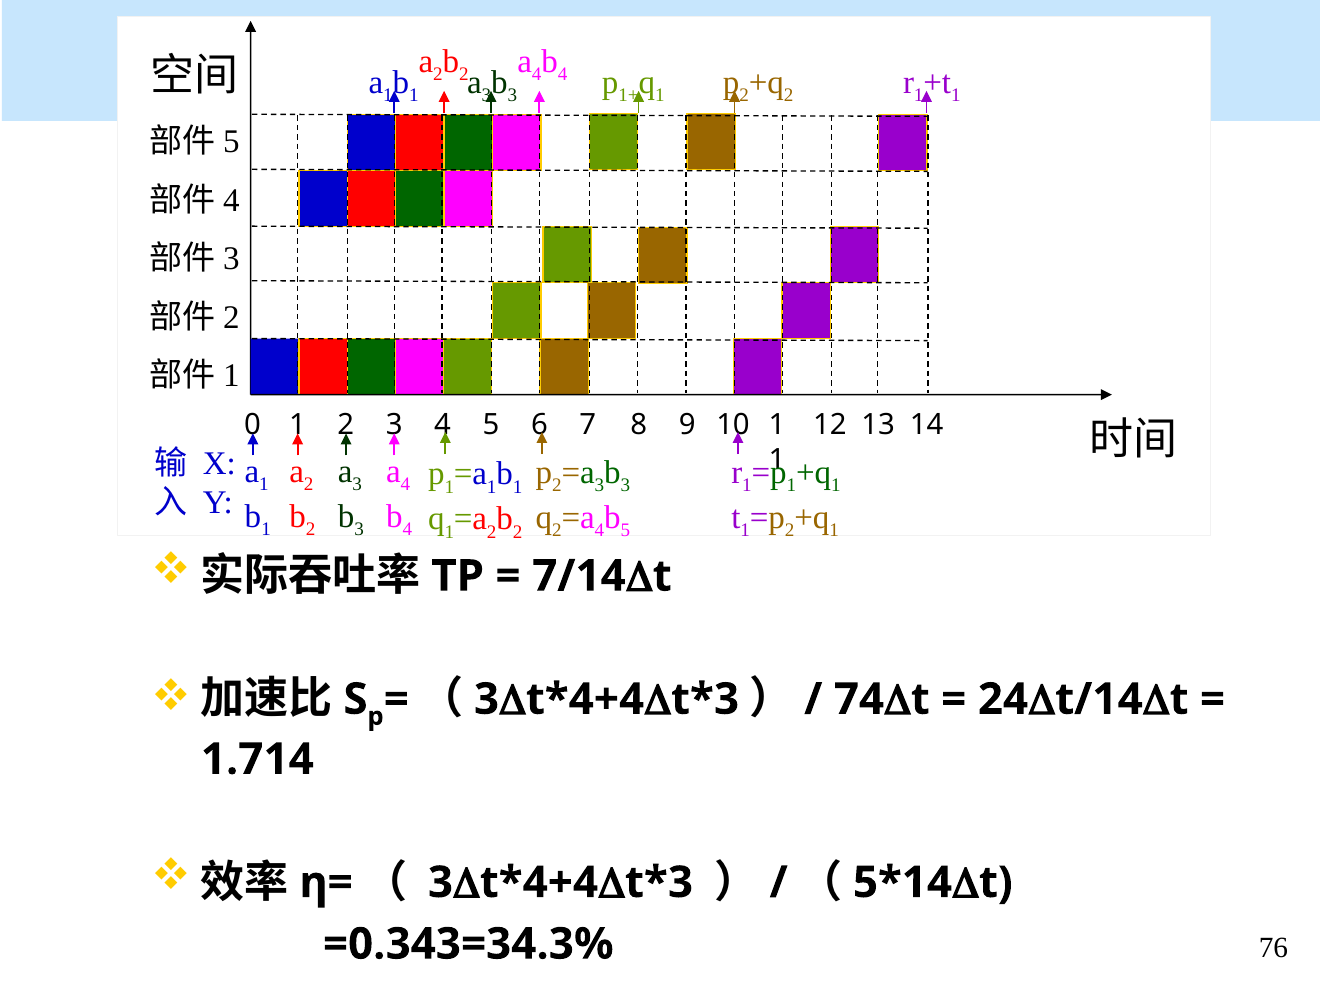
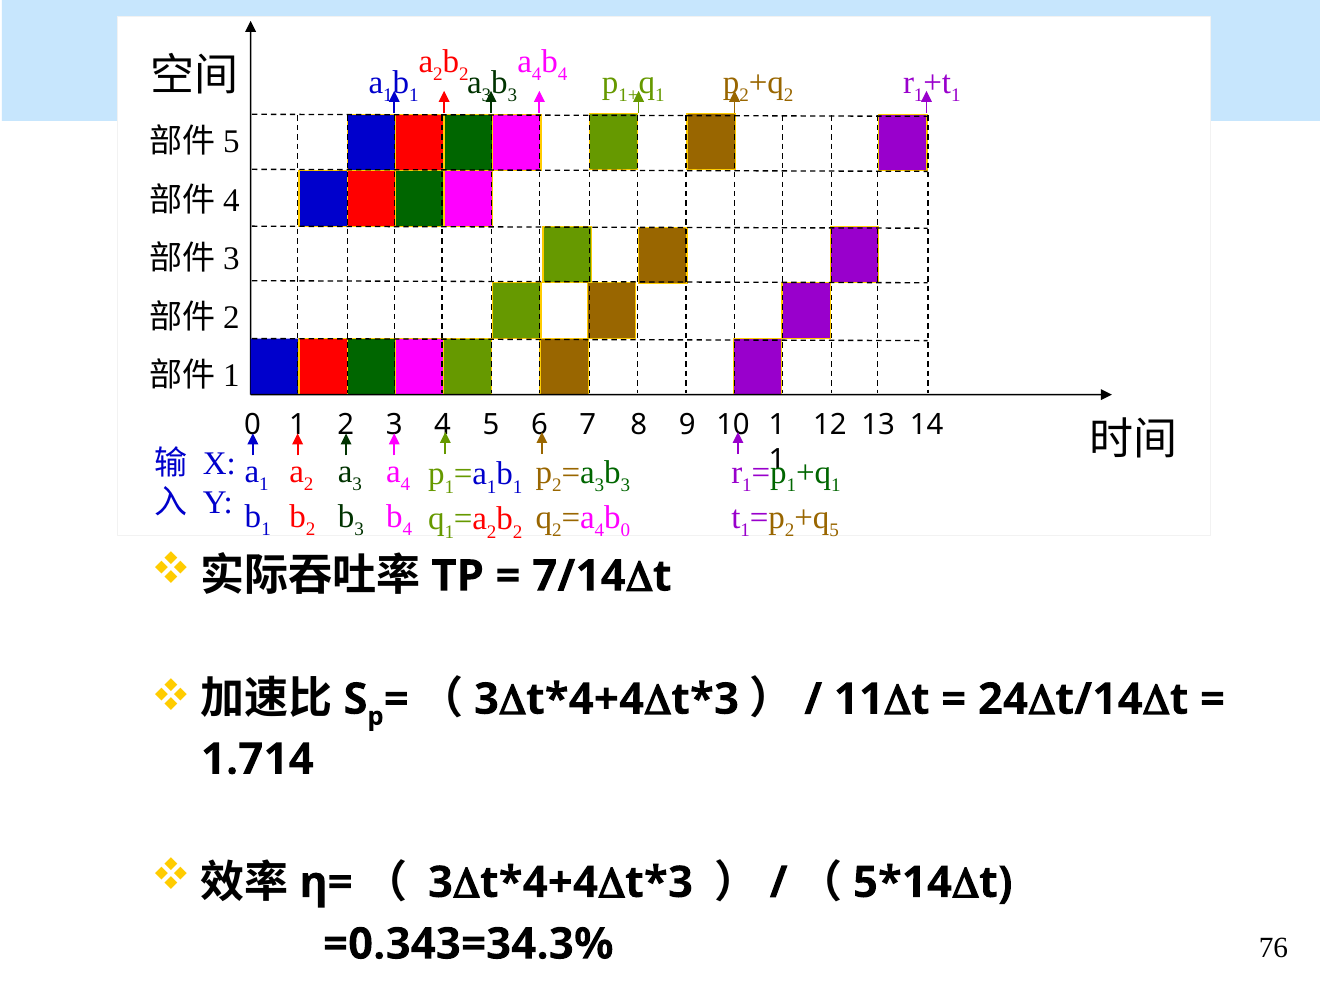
5: 5 -> 0 (625, 531)
1: 1 -> 5 (834, 531)
74: 74 -> 11 (859, 699)
